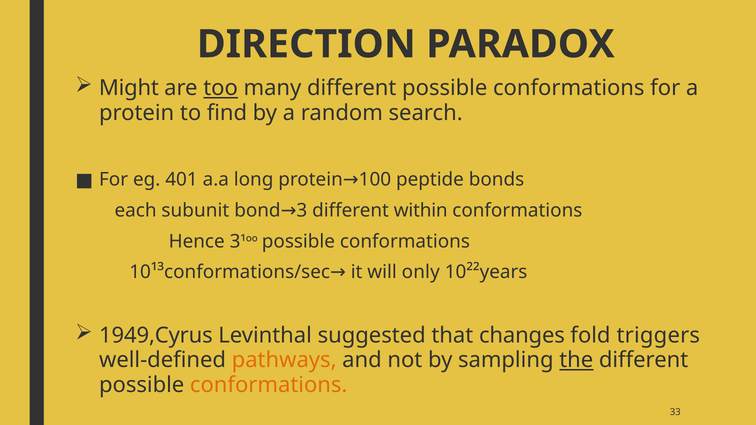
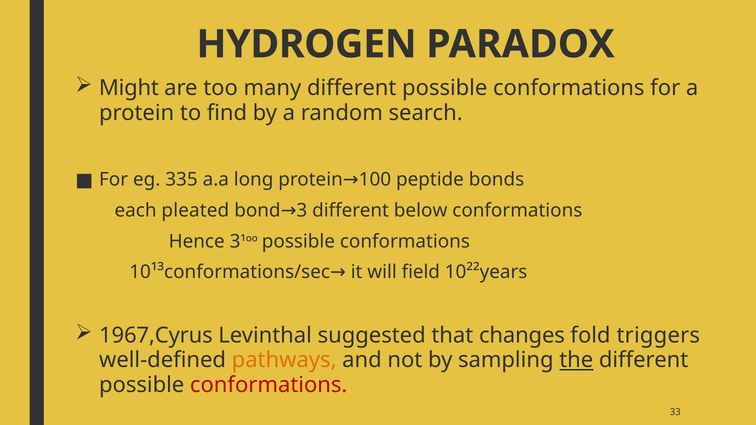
DIRECTION: DIRECTION -> HYDROGEN (307, 44)
too underline: present -> none (221, 88)
401: 401 -> 335 (181, 180)
subunit: subunit -> pleated (195, 211)
within: within -> below (421, 211)
only: only -> field (421, 272)
1949,Cyrus: 1949,Cyrus -> 1967,Cyrus (156, 336)
conformations colour: orange -> red (269, 385)
